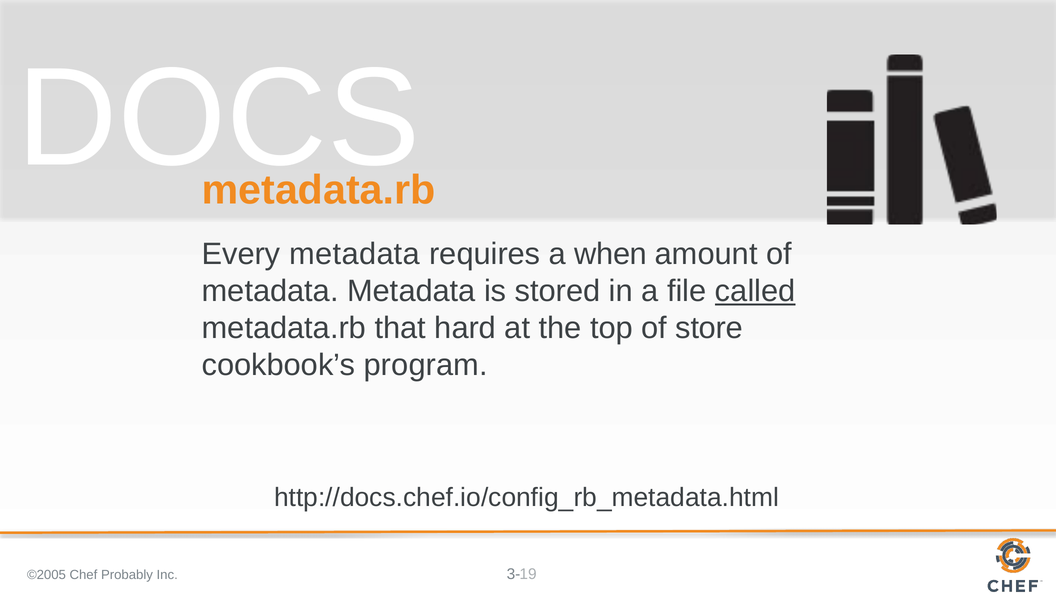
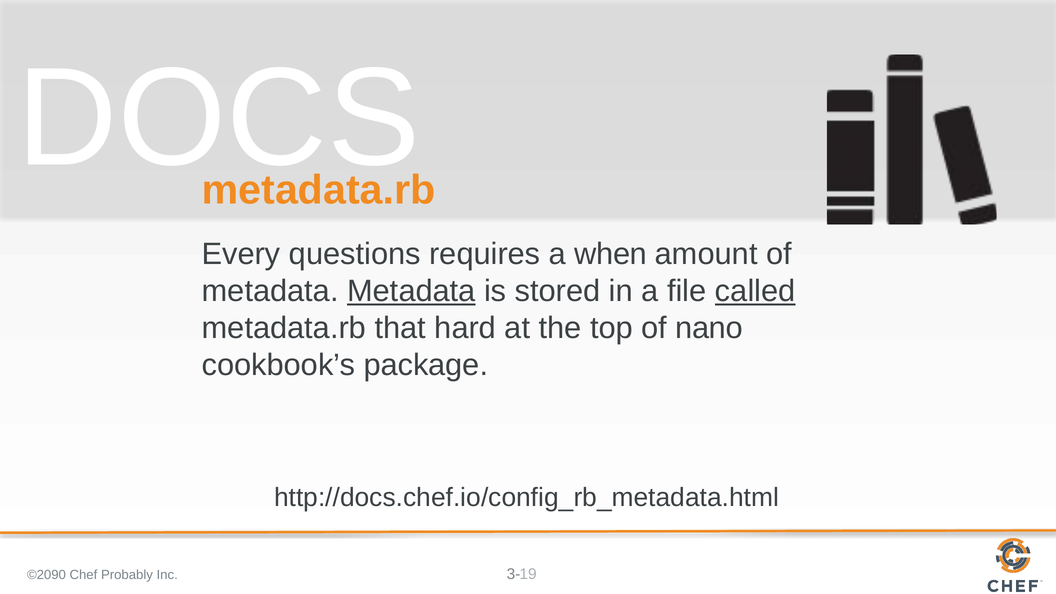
Every metadata: metadata -> questions (355, 254)
Metadata underline: none -> present (411, 291)
store: store -> nano (709, 328)
program: program -> package (426, 365)
©2005: ©2005 -> ©2090 (46, 575)
